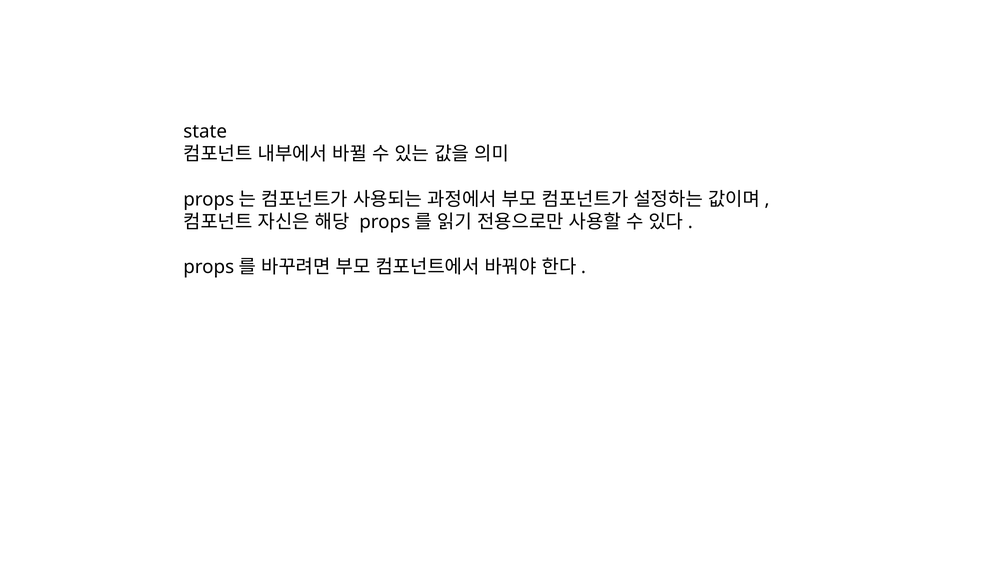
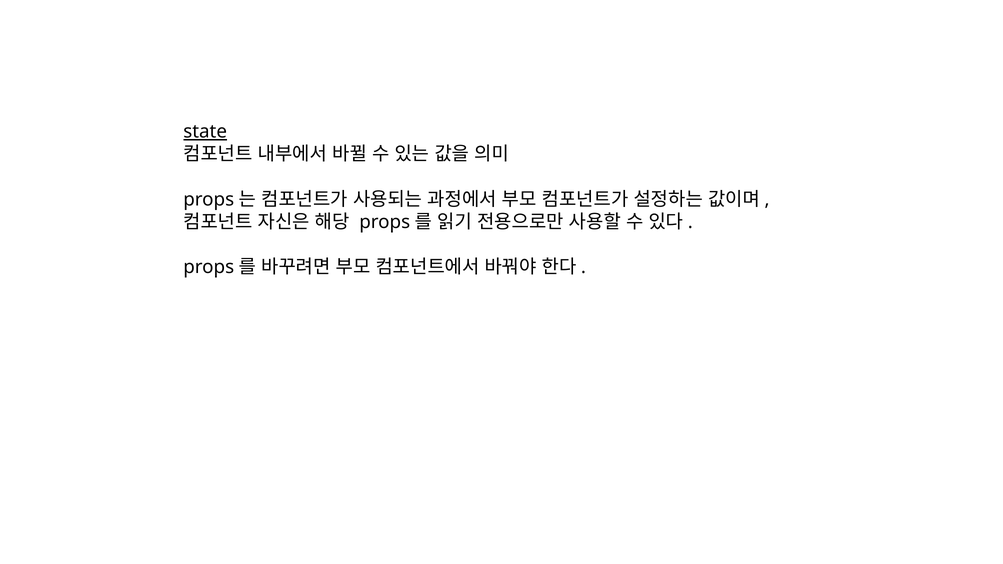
state underline: none -> present (205, 132)
